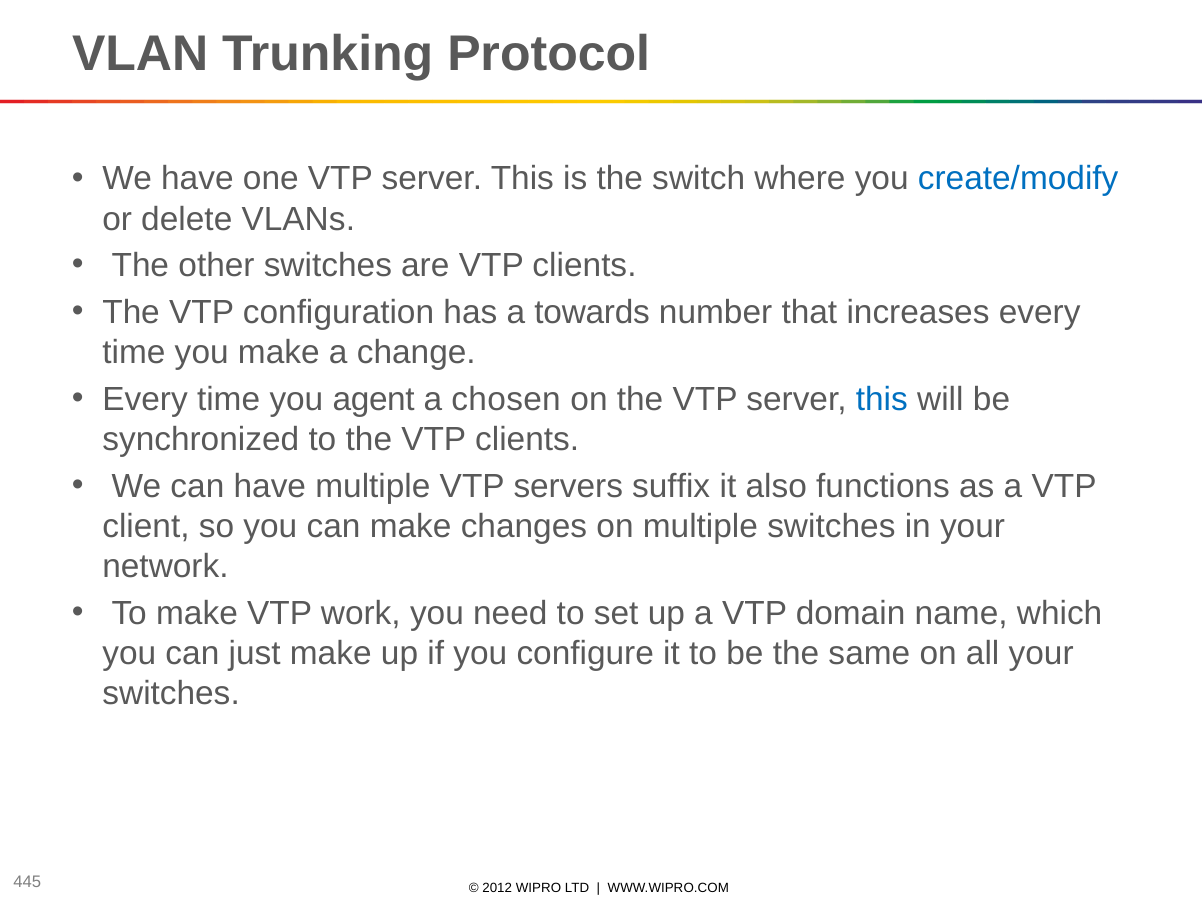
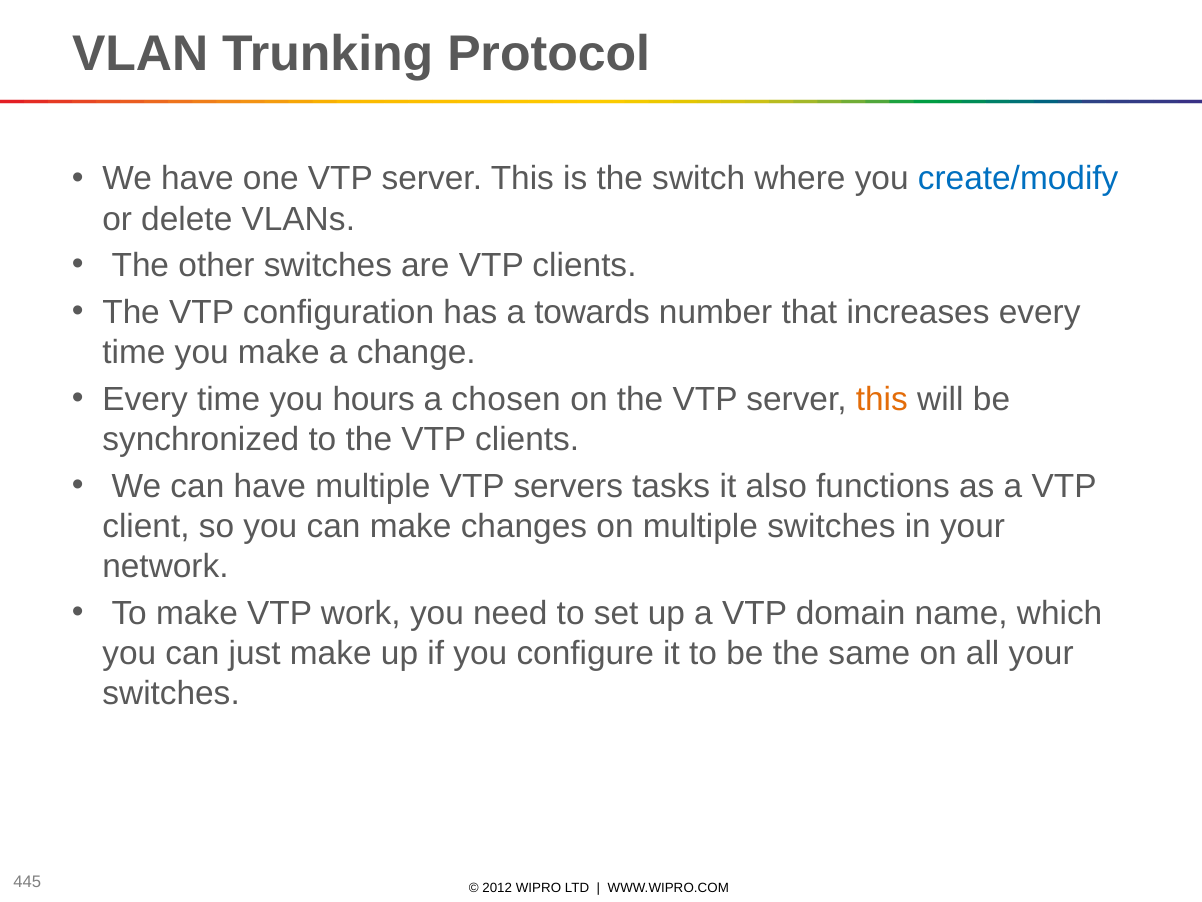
agent: agent -> hours (374, 399)
this colour: blue -> orange (882, 399)
suffix: suffix -> tasks (671, 486)
